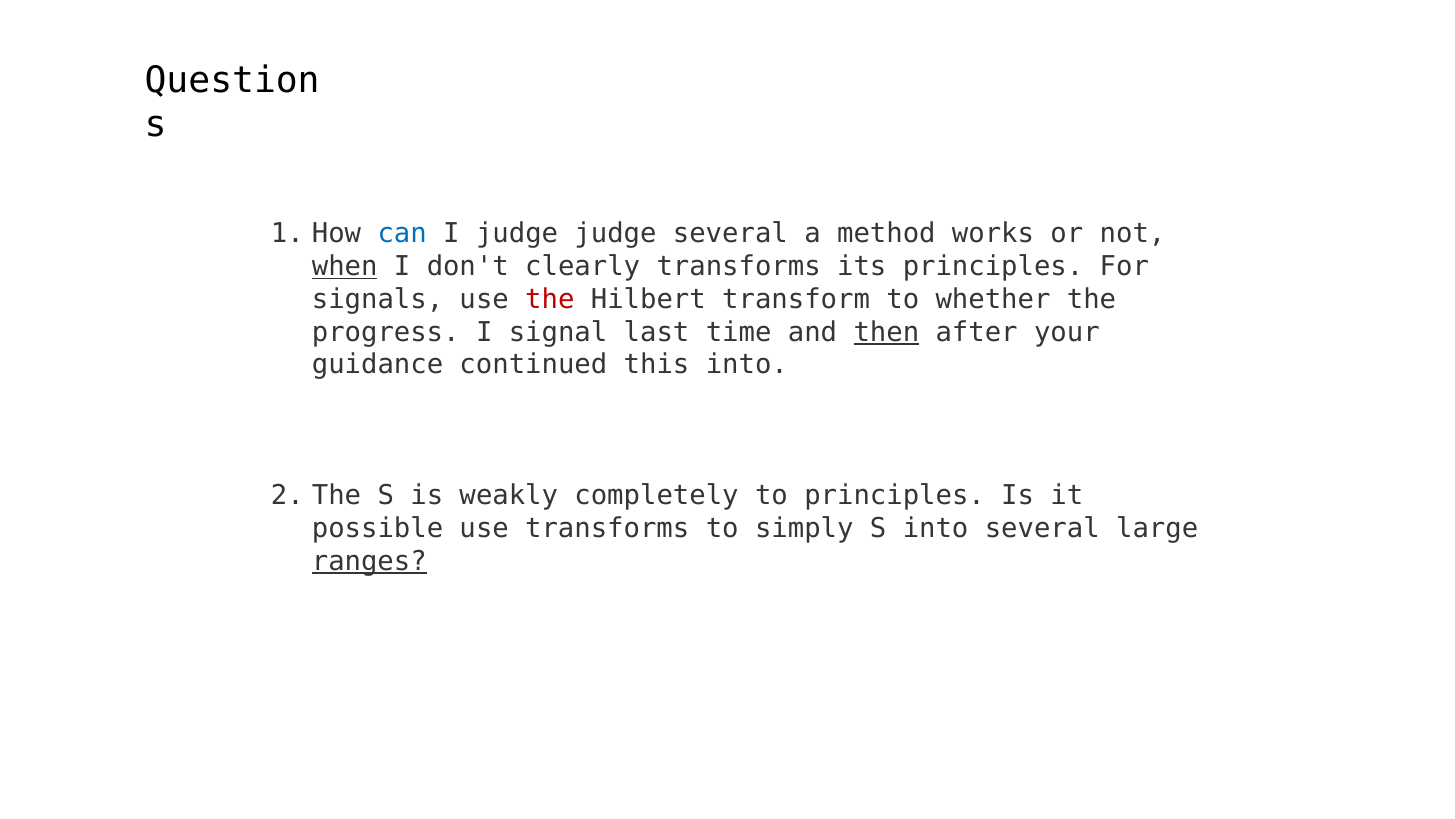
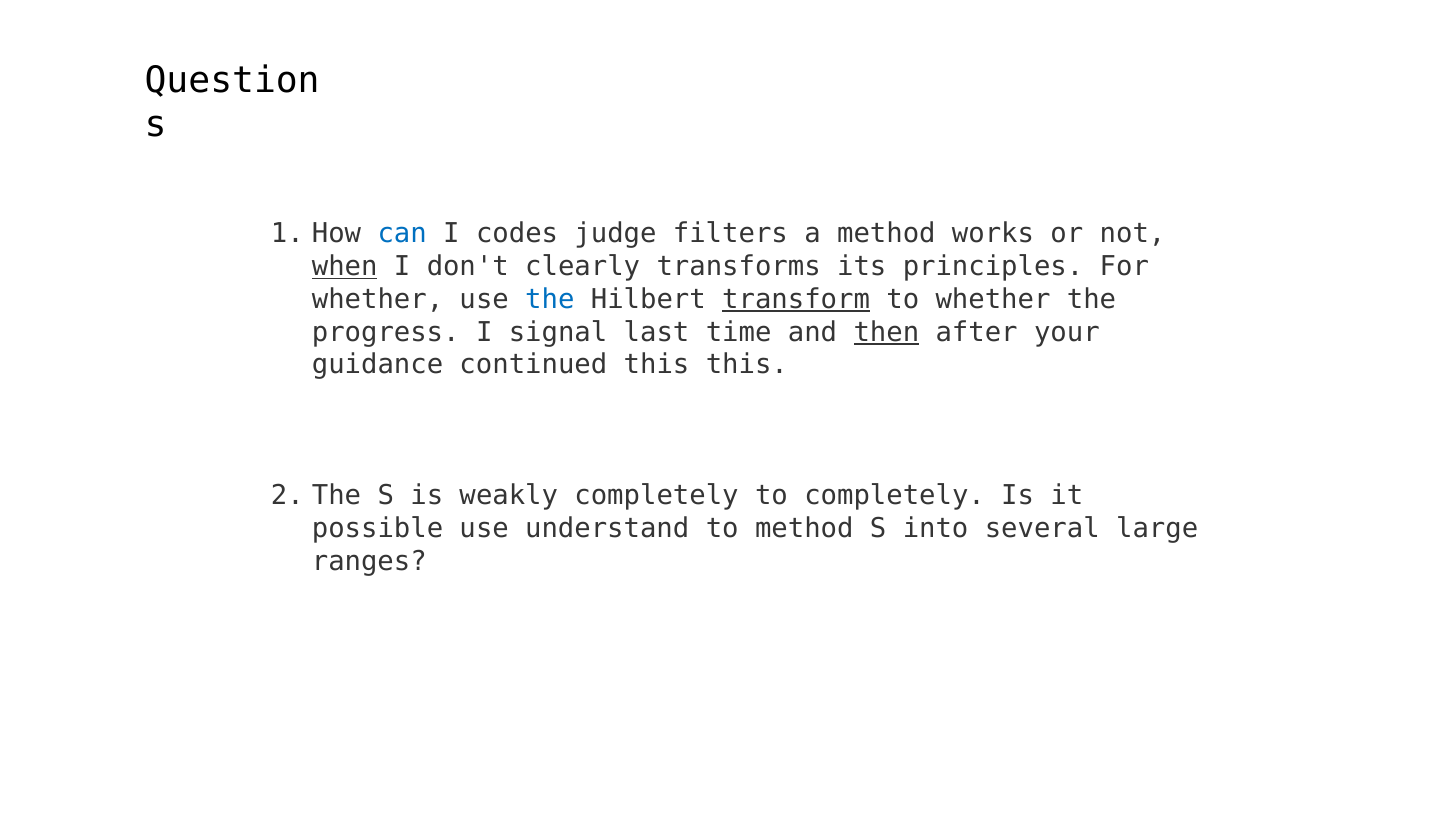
I judge: judge -> codes (517, 234)
judge several: several -> filters (730, 234)
signals: signals -> whether (378, 299)
the colour: red -> blue (550, 299)
transform underline: none -> present (796, 299)
this into: into -> this (747, 365)
to principles: principles -> completely (895, 496)
use transforms: transforms -> understand (607, 528)
to simply: simply -> method (804, 528)
ranges underline: present -> none (369, 561)
